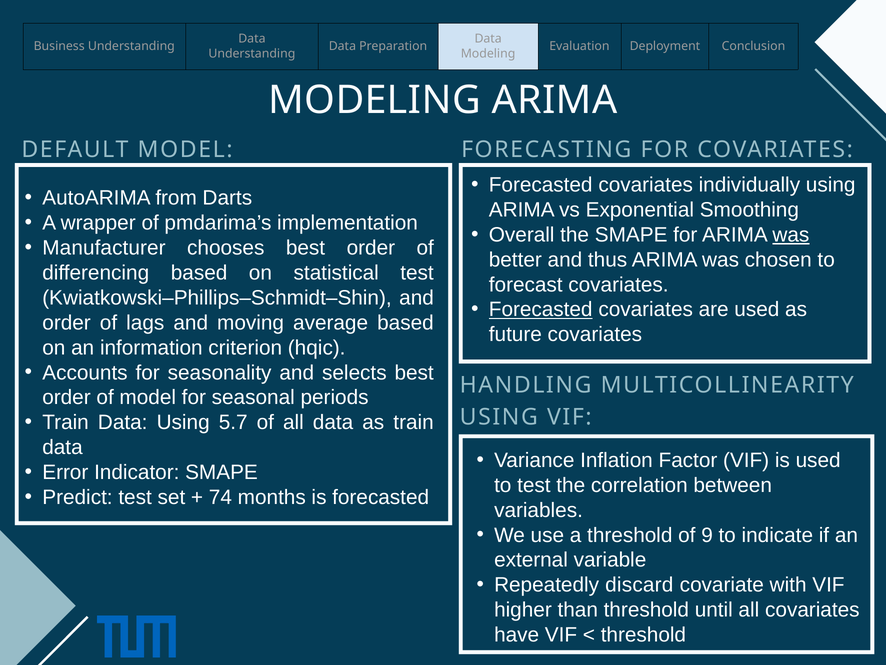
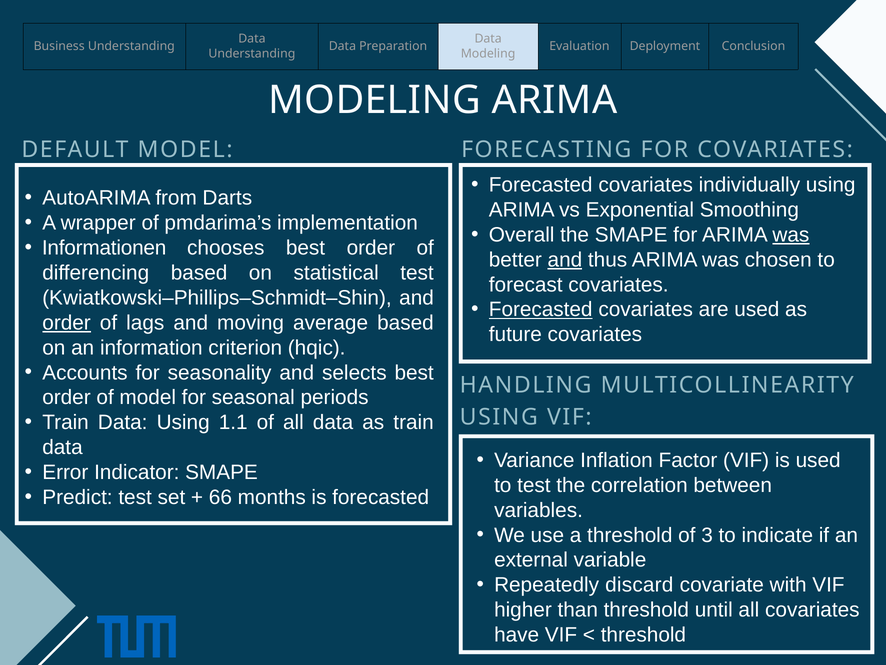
Manufacturer: Manufacturer -> Informationen (104, 248)
and underline: none -> present (565, 260)
order underline: none -> present (67, 323)
5.7: 5.7 -> 1.1 (233, 422)
74: 74 -> 66 (220, 497)
9: 9 -> 3 (707, 535)
